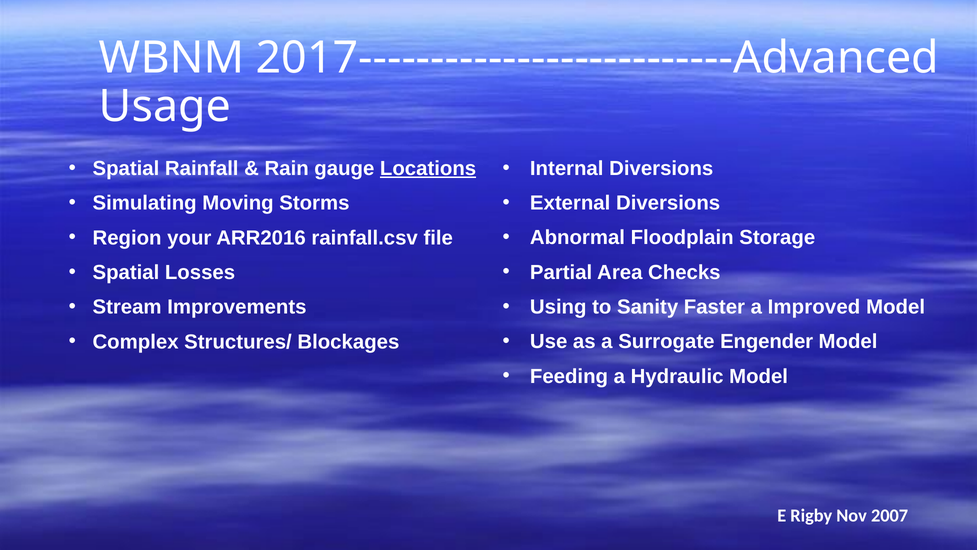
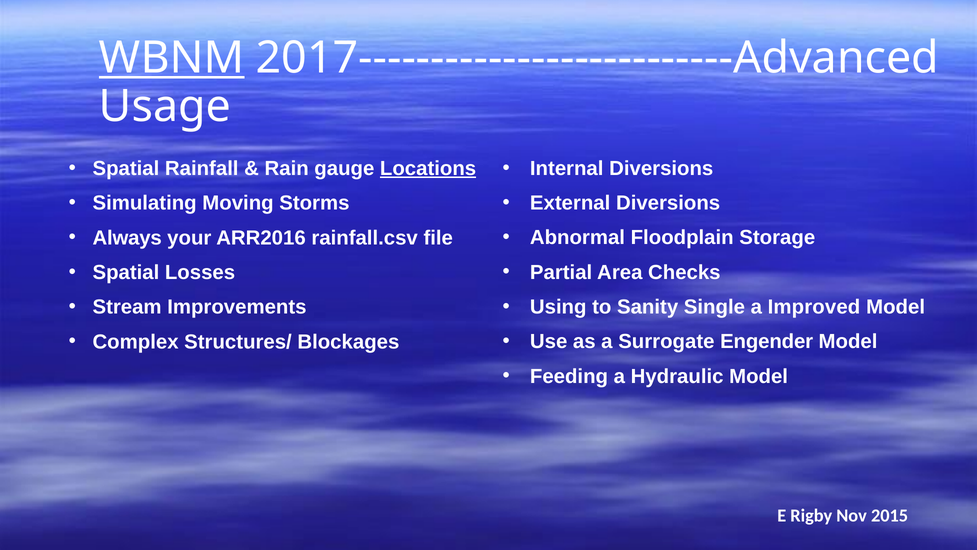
WBNM underline: none -> present (172, 58)
Region: Region -> Always (127, 238)
Faster: Faster -> Single (714, 307)
2007: 2007 -> 2015 (890, 515)
